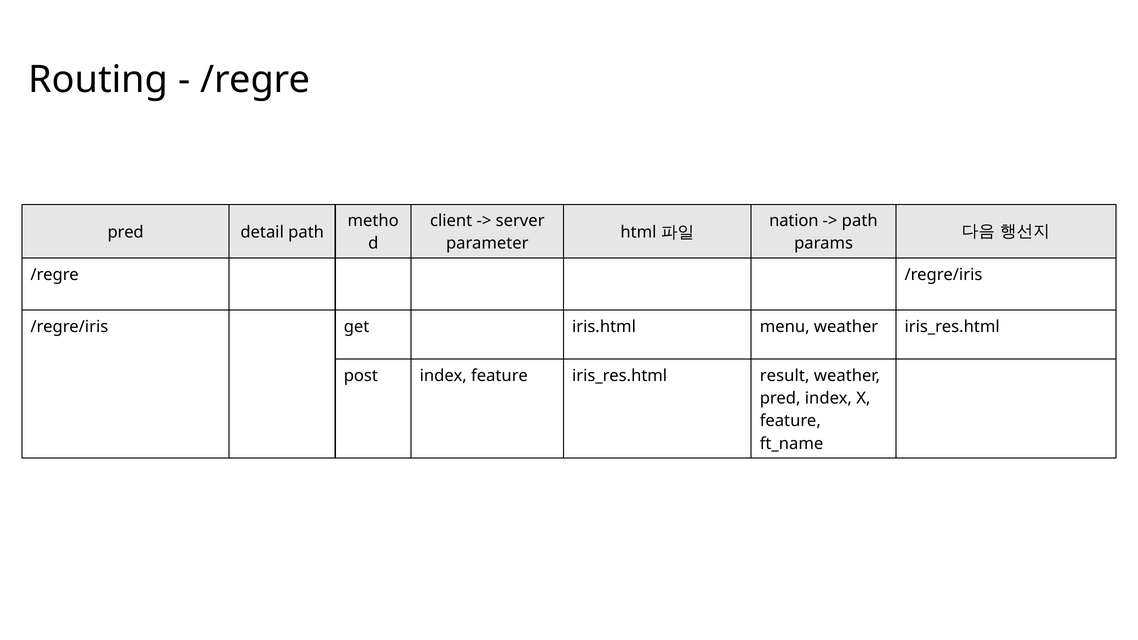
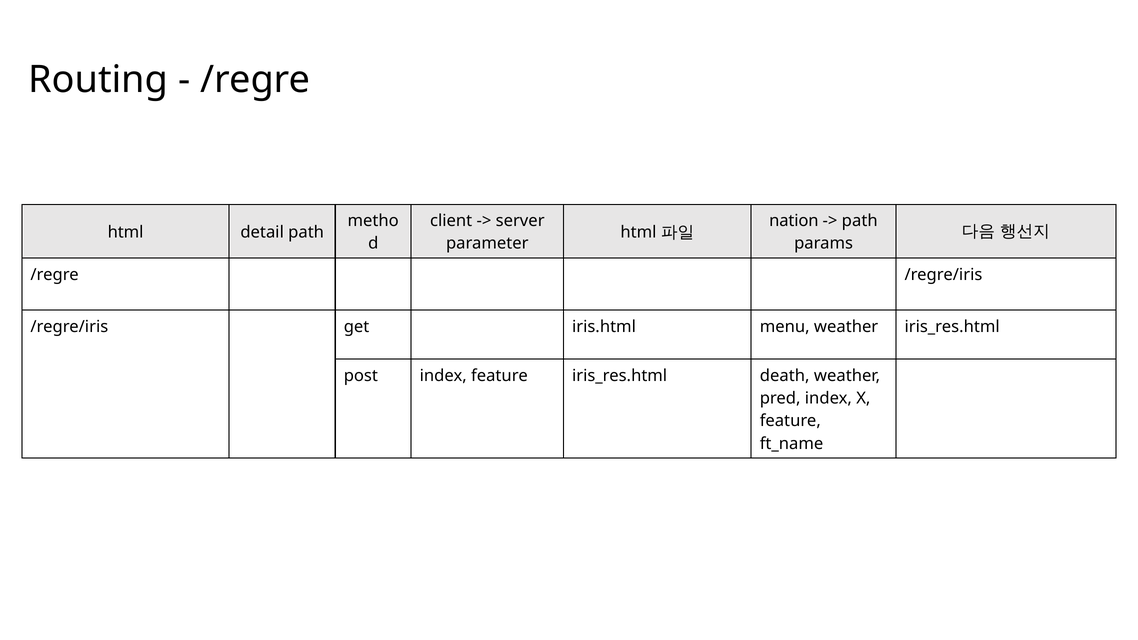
pred: pred -> html (126, 232)
result: result -> death (785, 376)
